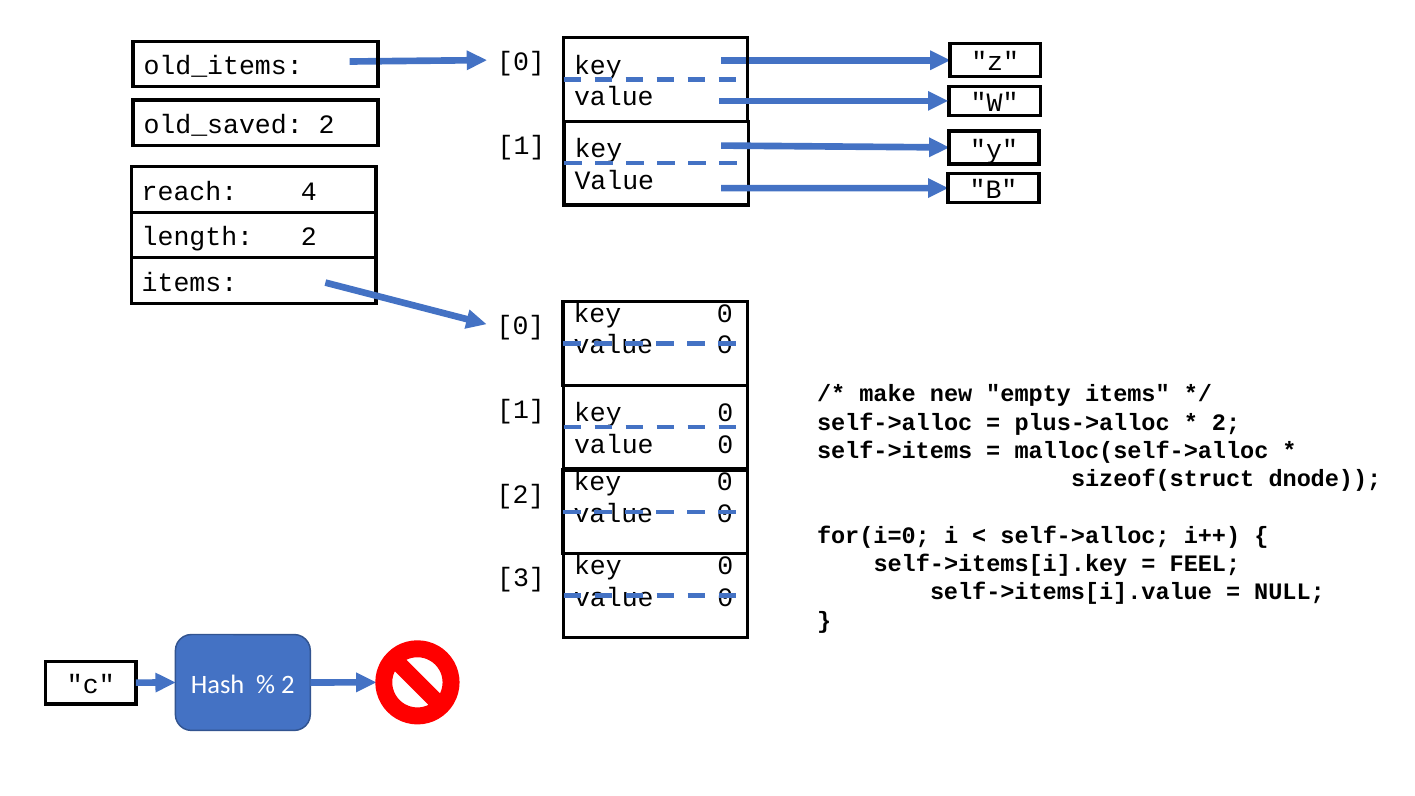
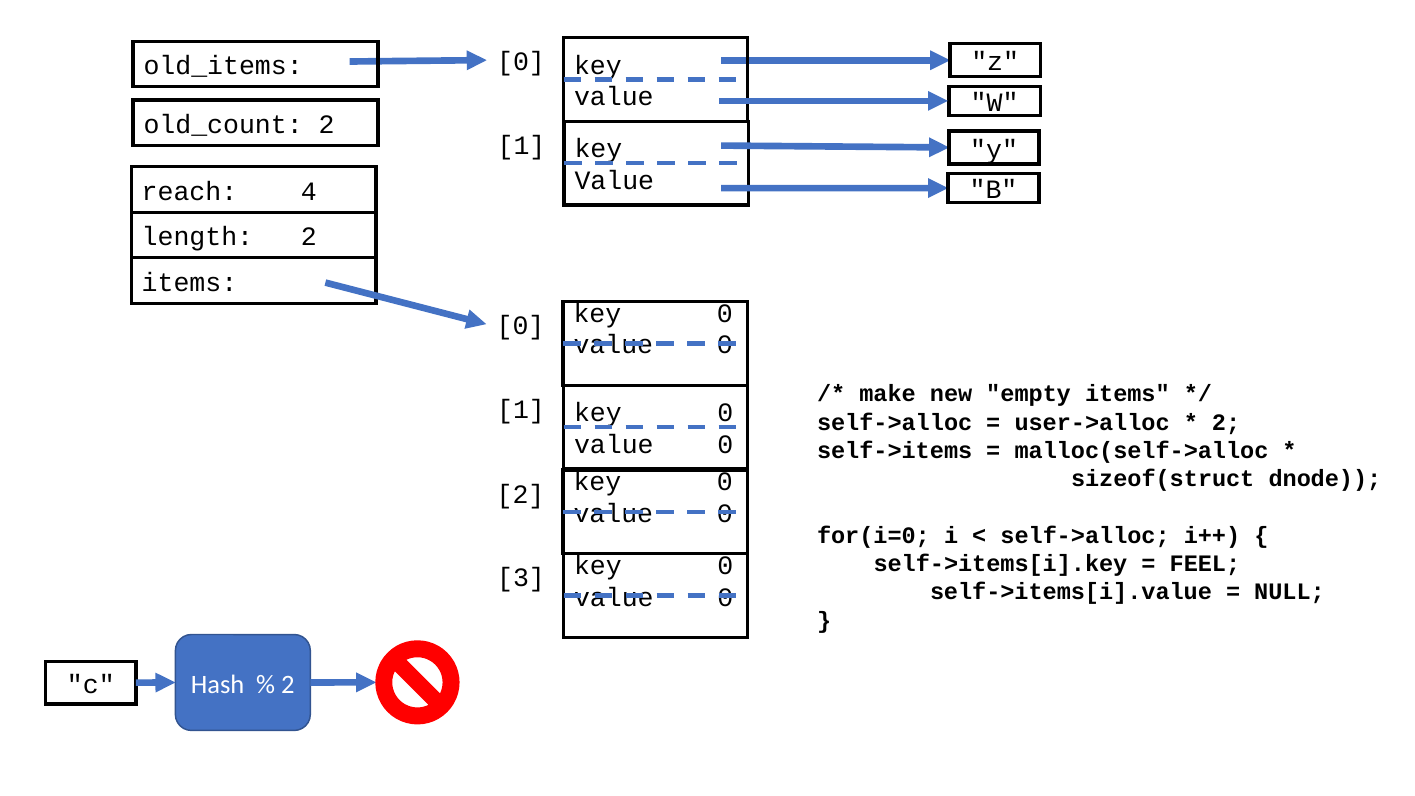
old_saved: old_saved -> old_count (223, 125)
plus->alloc: plus->alloc -> user->alloc (1092, 422)
